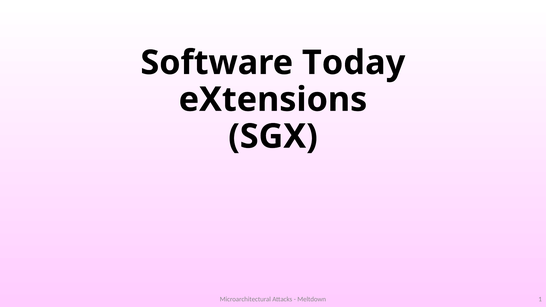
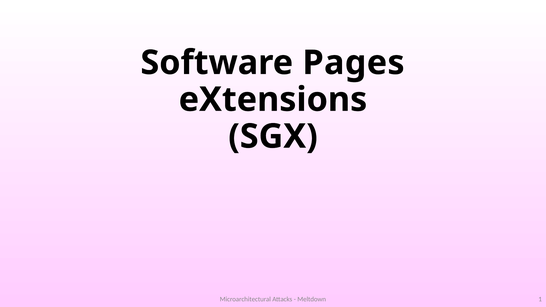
Today: Today -> Pages (354, 63)
